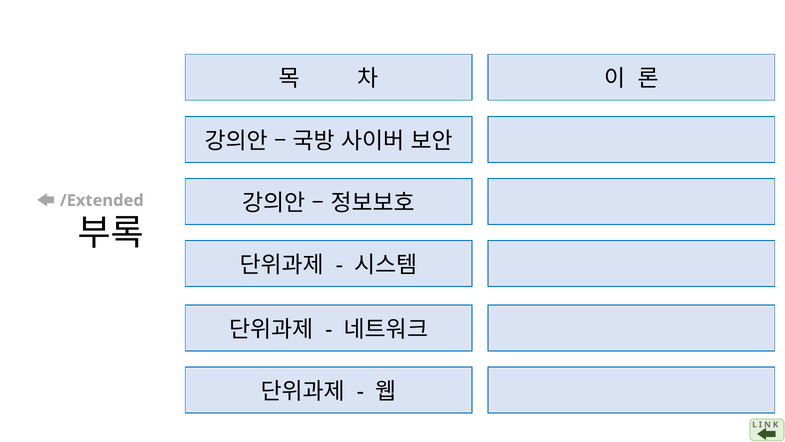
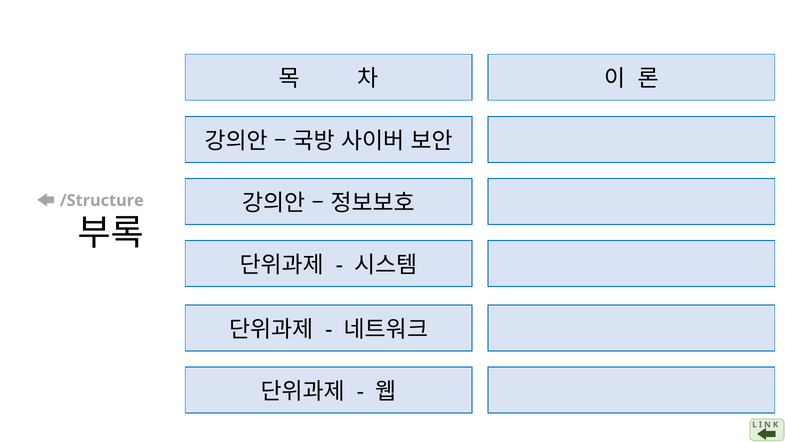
/Extended: /Extended -> /Structure (102, 200)
